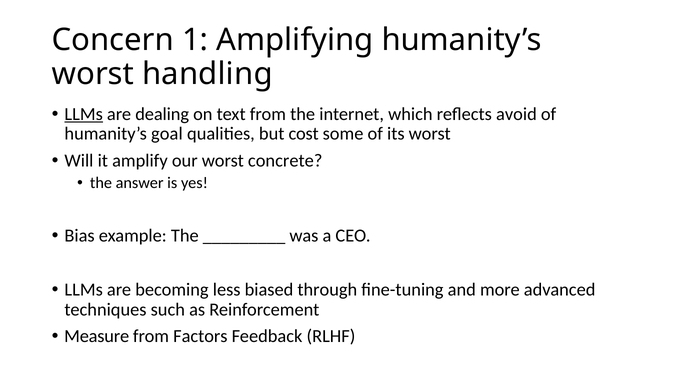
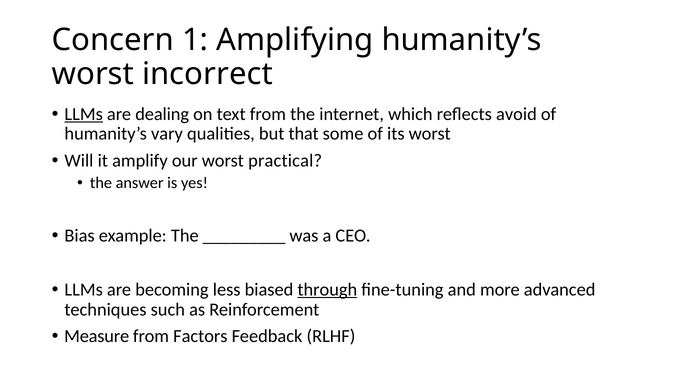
handling: handling -> incorrect (207, 74)
goal: goal -> vary (167, 134)
cost: cost -> that (304, 134)
concrete: concrete -> practical (285, 161)
through underline: none -> present (327, 290)
